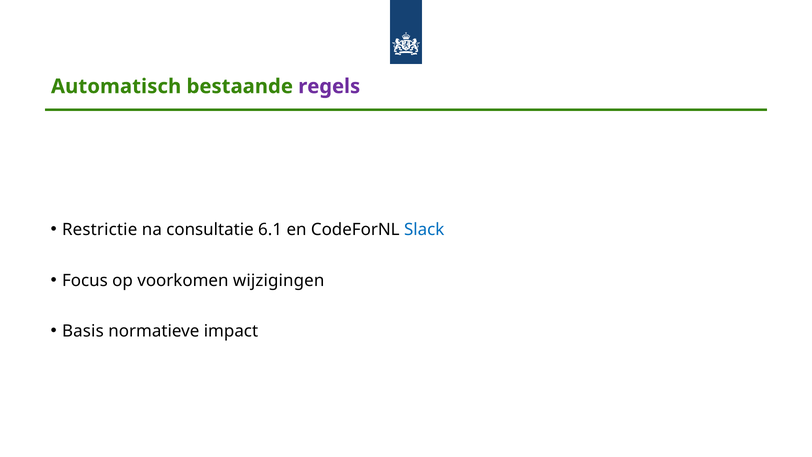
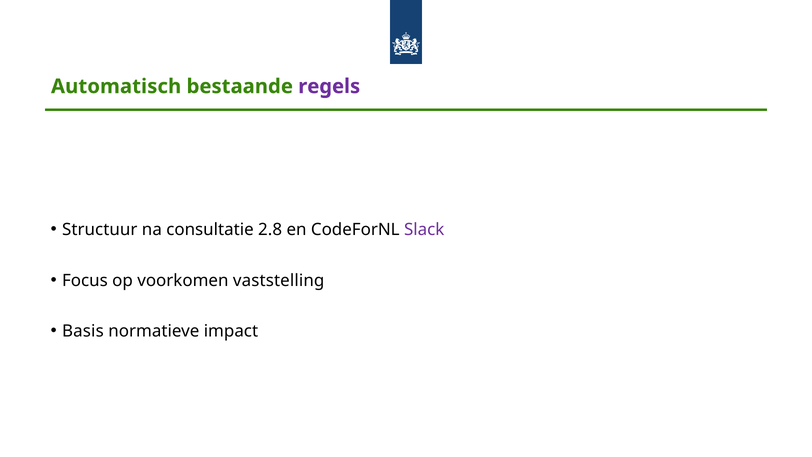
Restrictie: Restrictie -> Structuur (100, 230)
6.1: 6.1 -> 2.8 (270, 230)
Slack colour: blue -> purple (424, 230)
wijzigingen: wijzigingen -> vaststelling (279, 280)
